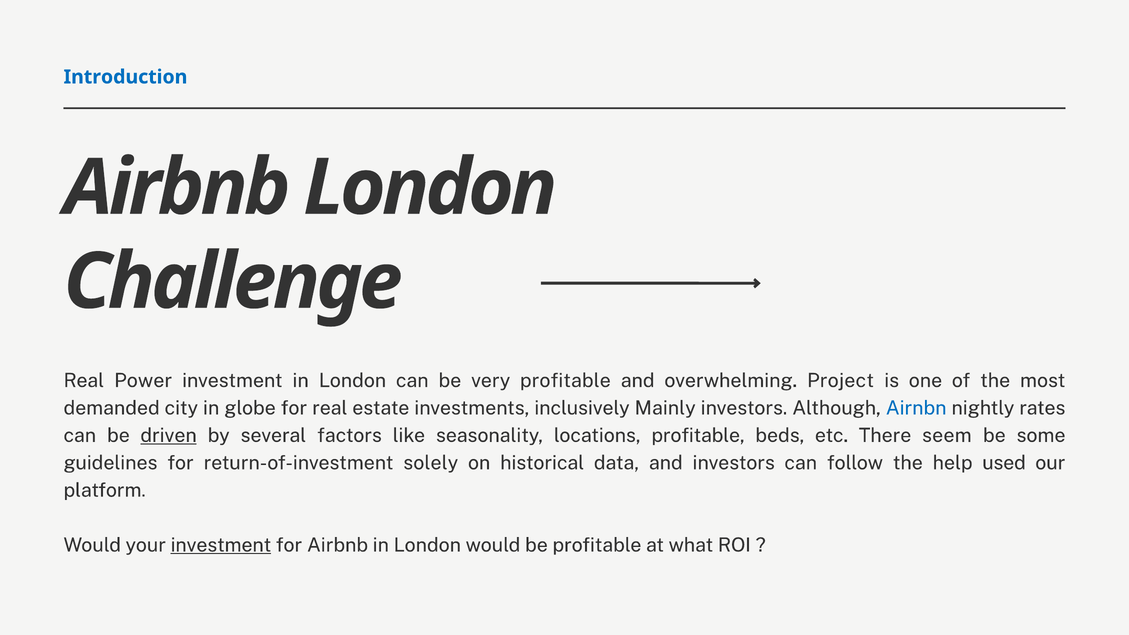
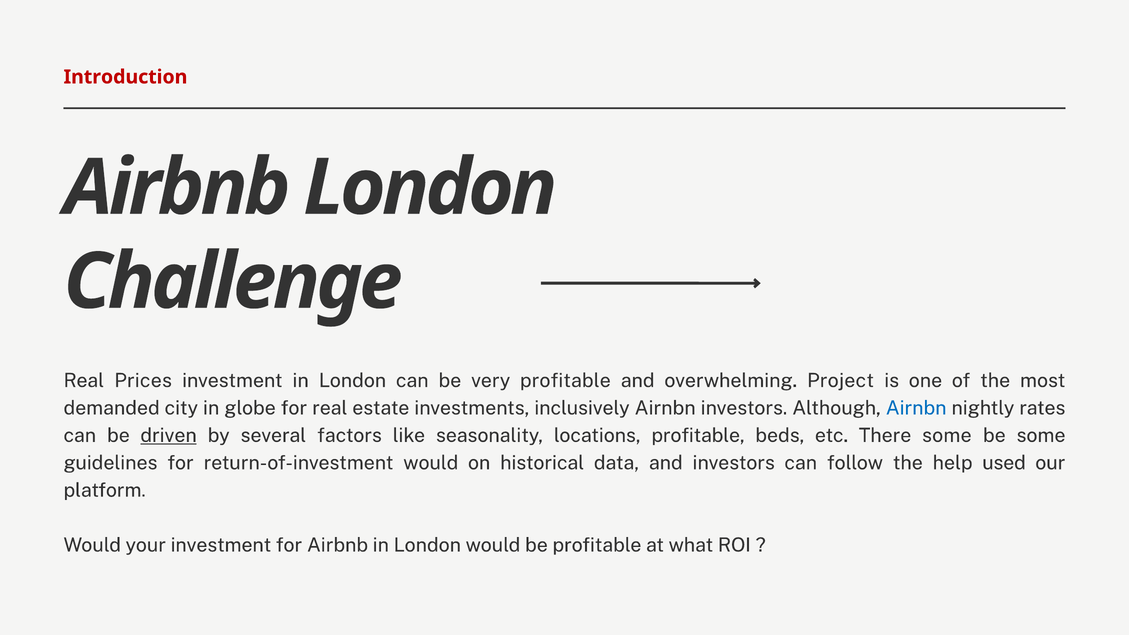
Introduction colour: blue -> red (125, 77)
Power: Power -> Prices (143, 381)
inclusively Mainly: Mainly -> Airnbn (665, 408)
There seem: seem -> some (947, 435)
return-of-investment solely: solely -> would (431, 463)
investment underline: present -> none (221, 545)
